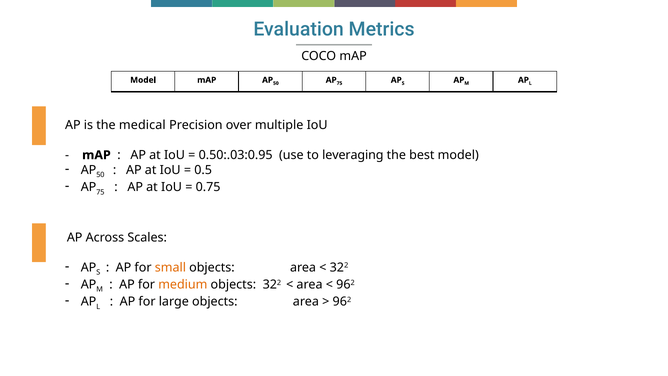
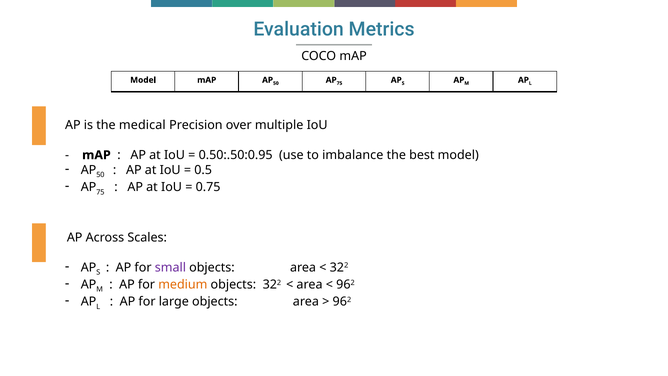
0.50:.03:0.95: 0.50:.03:0.95 -> 0.50:.50:0.95 (236, 155)
leveraging: leveraging -> imbalance (353, 155)
small colour: orange -> purple (170, 267)
